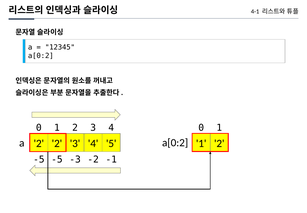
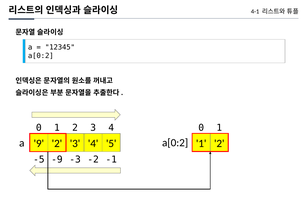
2: 2 -> 9 (39, 143)
-5 -5: -5 -> -9 (57, 159)
